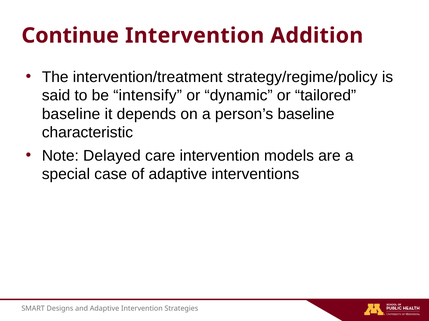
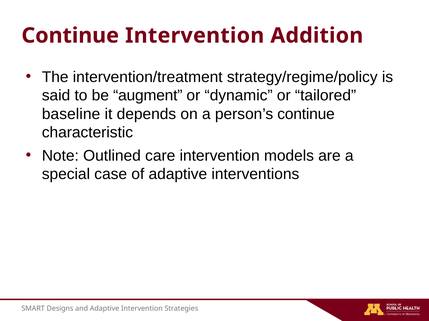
intensify: intensify -> augment (148, 96)
person’s baseline: baseline -> continue (306, 114)
Delayed: Delayed -> Outlined (112, 156)
